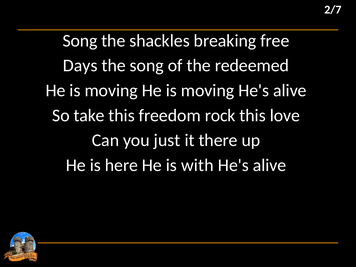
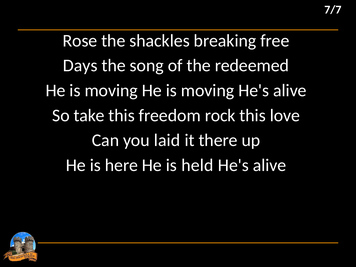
2/7: 2/7 -> 7/7 (333, 10)
Song: Song -> Rose (80, 41)
just: just -> laid (167, 140)
with: with -> held (197, 165)
